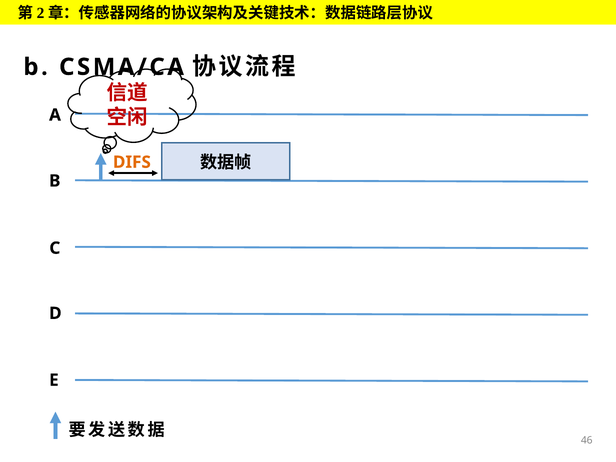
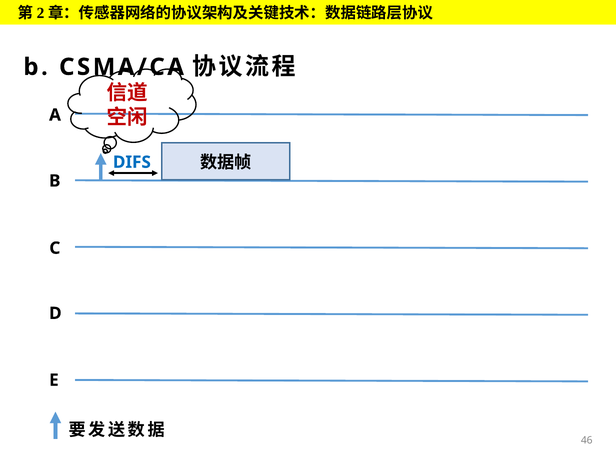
DIFS colour: orange -> blue (132, 162)
